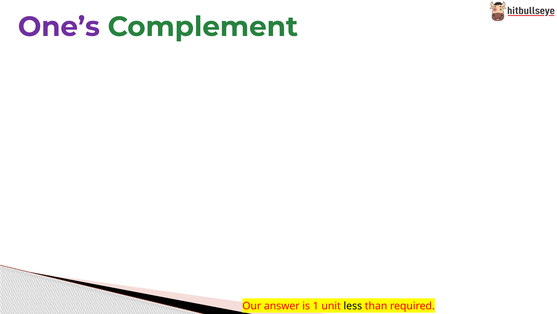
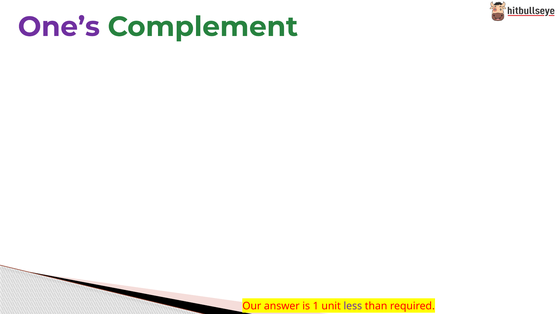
less colour: black -> purple (353, 305)
